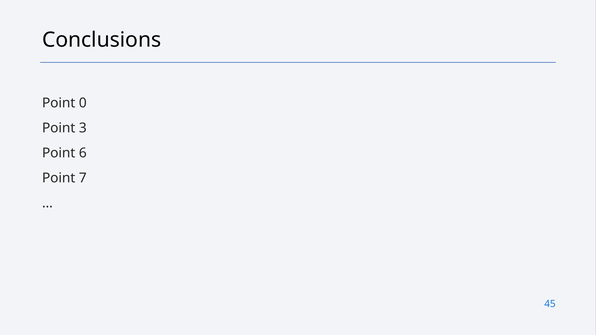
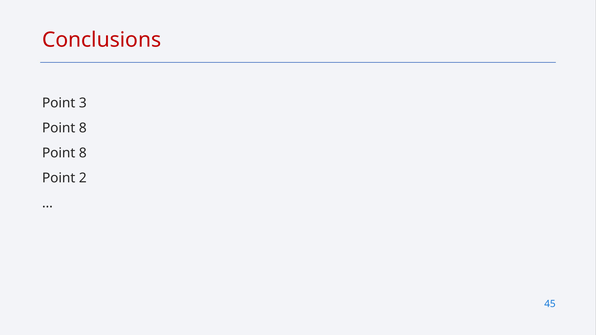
Conclusions colour: black -> red (102, 40)
0: 0 -> 3 (83, 103)
3: 3 -> 8 (83, 128)
6: 6 -> 8 (83, 153)
7: 7 -> 2 (83, 178)
